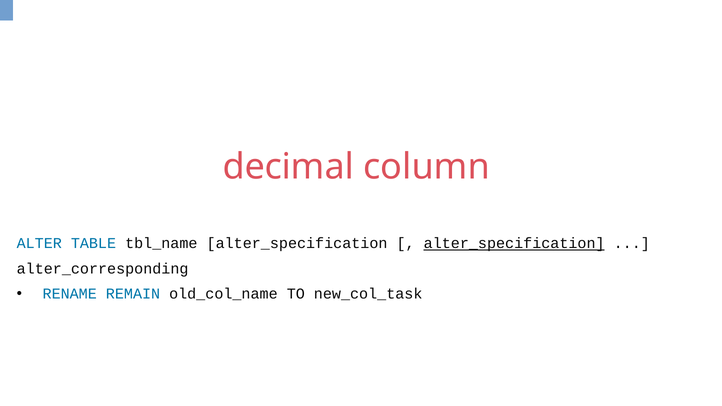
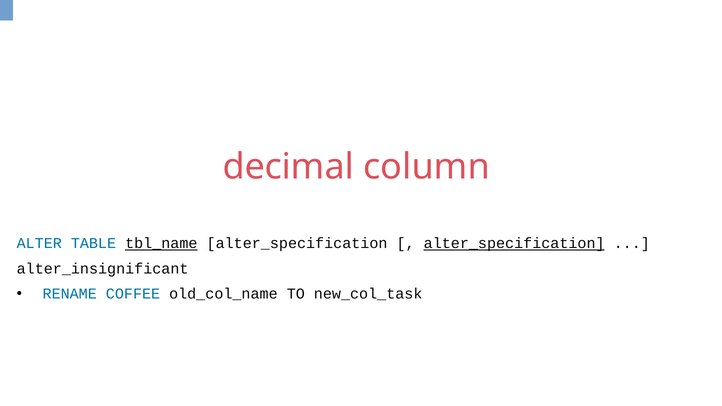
tbl_name underline: none -> present (161, 243)
alter_corresponding: alter_corresponding -> alter_insignificant (103, 269)
REMAIN: REMAIN -> COFFEE (133, 294)
